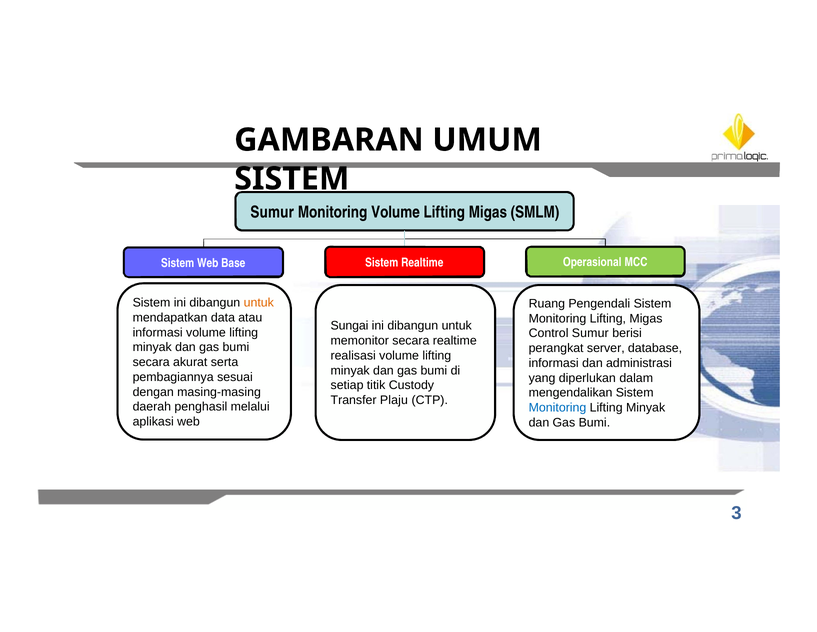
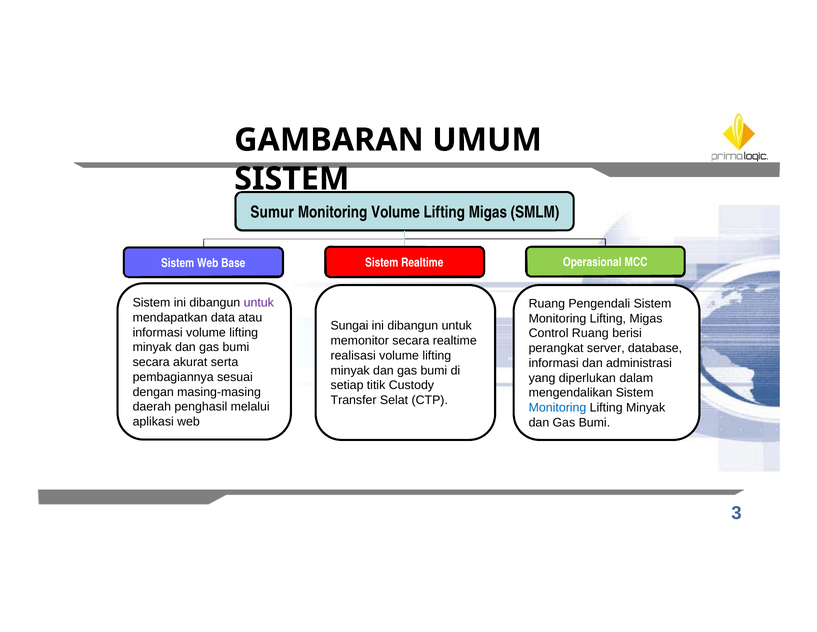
untuk colour: orange -> purple (259, 302)
Control Sumur: Sumur -> Ruang (590, 333)
Plaju: Plaju -> Selat (394, 400)
